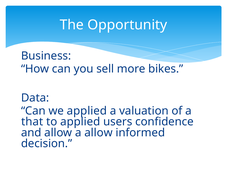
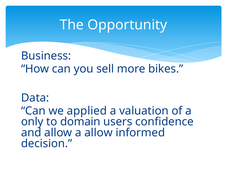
that: that -> only (32, 122)
to applied: applied -> domain (80, 122)
